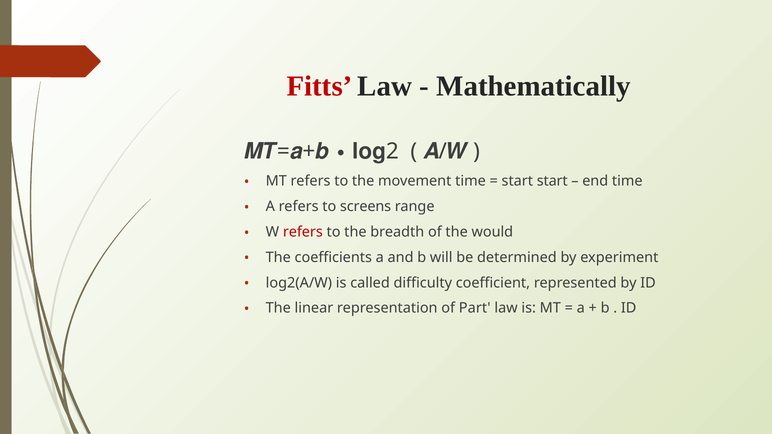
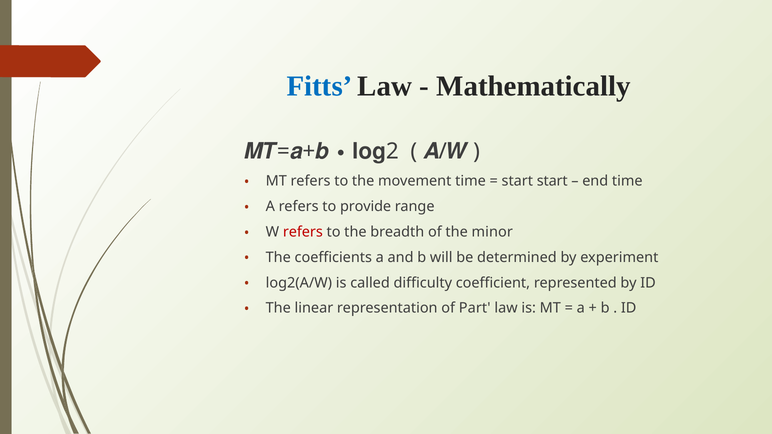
Fitts colour: red -> blue (319, 86)
screens: screens -> provide (366, 207)
would: would -> minor (492, 232)
